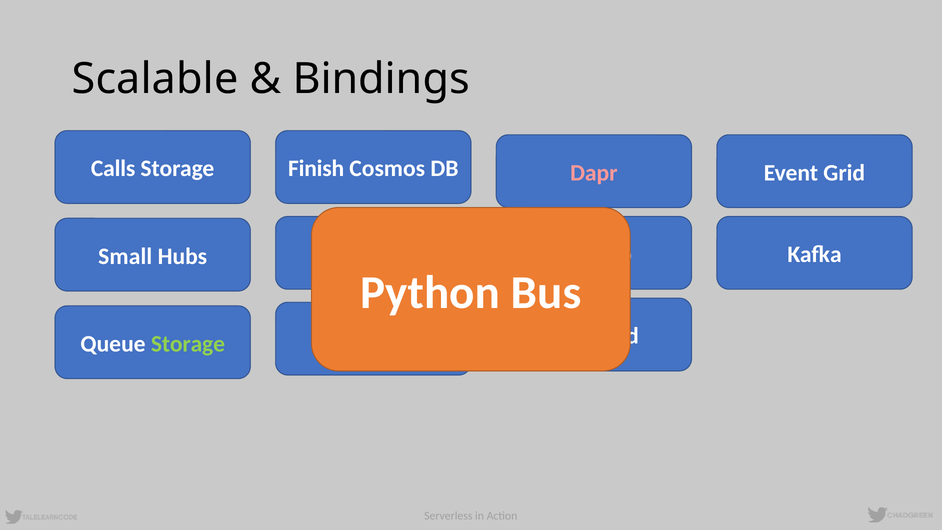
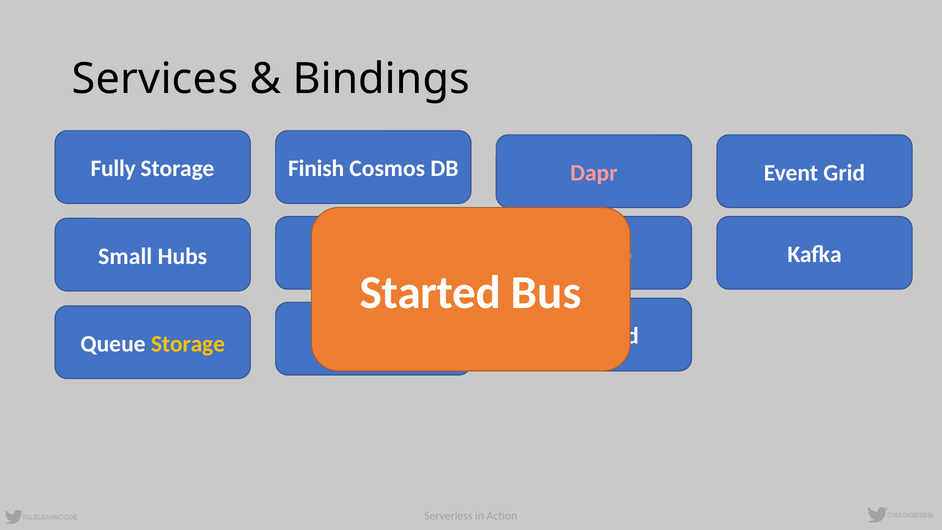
Scalable: Scalable -> Services (155, 79)
Calls: Calls -> Fully (113, 169)
Python: Python -> Started (430, 292)
Storage colour: light green -> yellow (188, 344)
